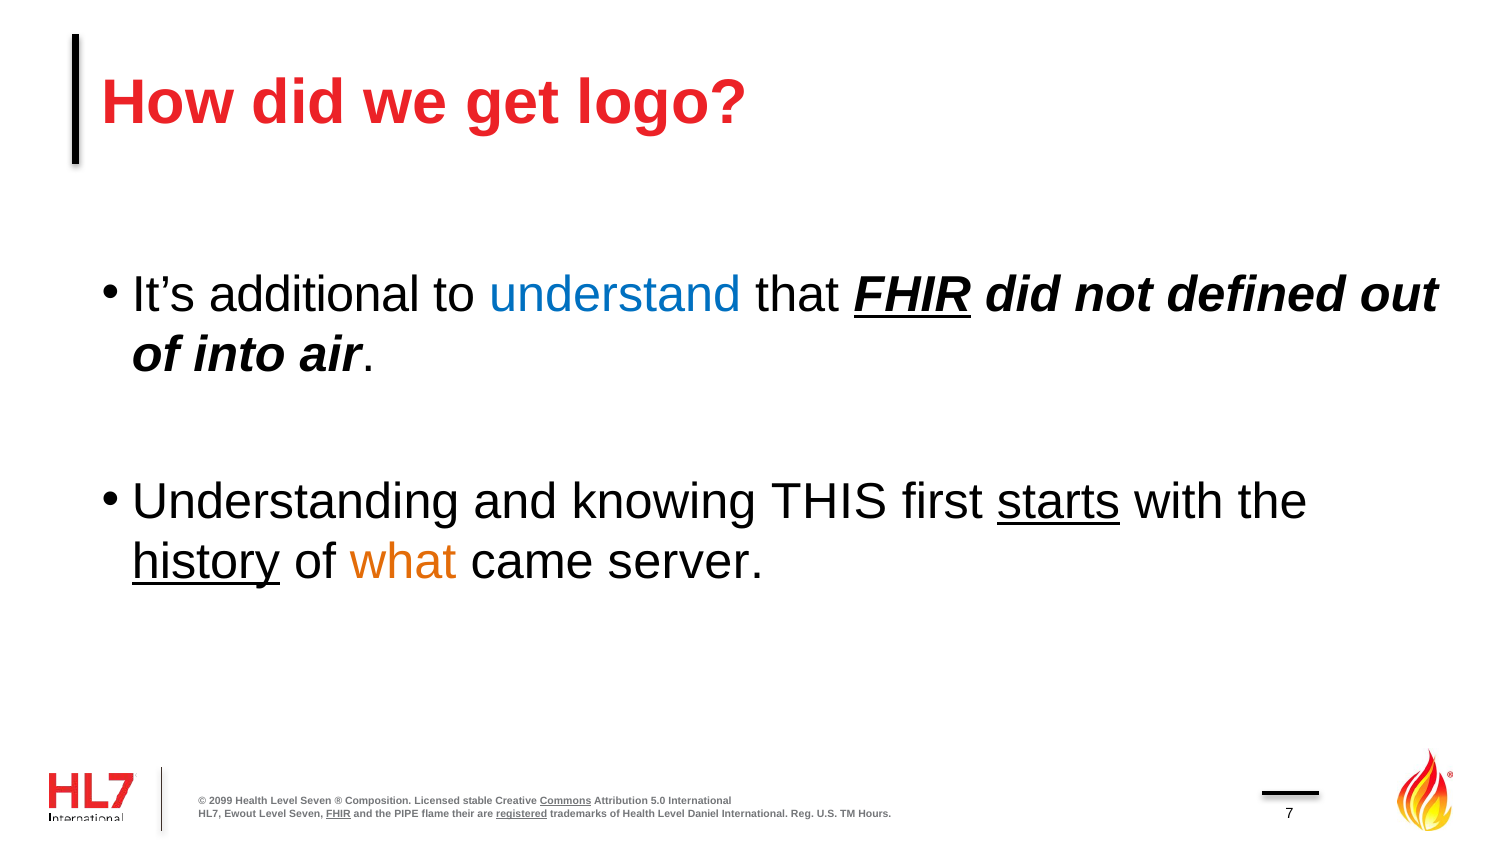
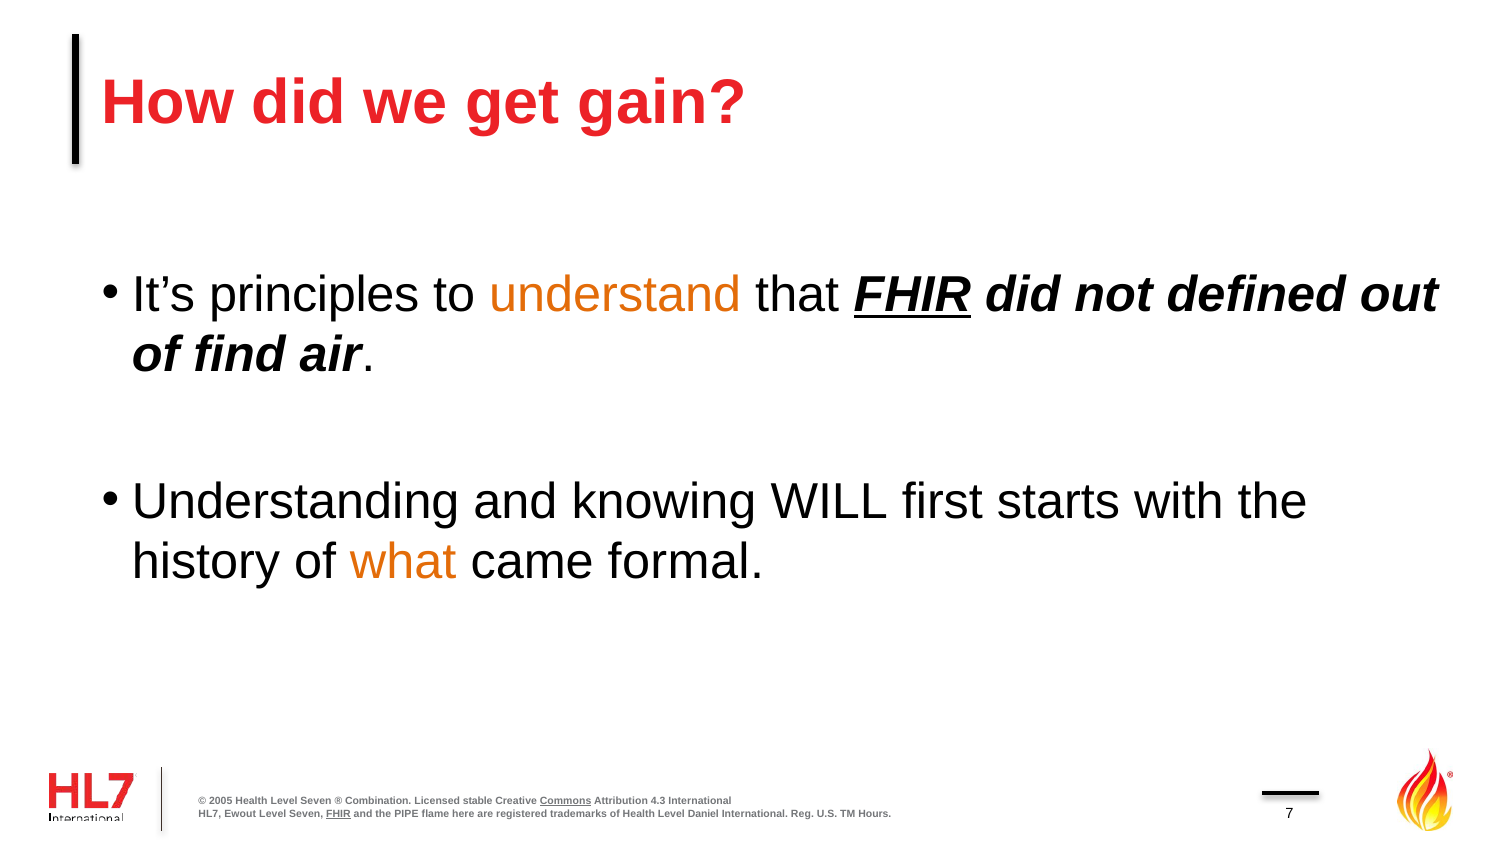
logo: logo -> gain (662, 103)
additional: additional -> principles (314, 295)
understand colour: blue -> orange (615, 295)
into: into -> find (239, 355)
THIS: THIS -> WILL (829, 501)
starts underline: present -> none (1058, 501)
history underline: present -> none (206, 562)
server: server -> formal (686, 562)
2099: 2099 -> 2005 (221, 801)
Composition: Composition -> Combination (378, 801)
5.0: 5.0 -> 4.3 (658, 801)
their: their -> here (463, 813)
registered underline: present -> none (522, 813)
